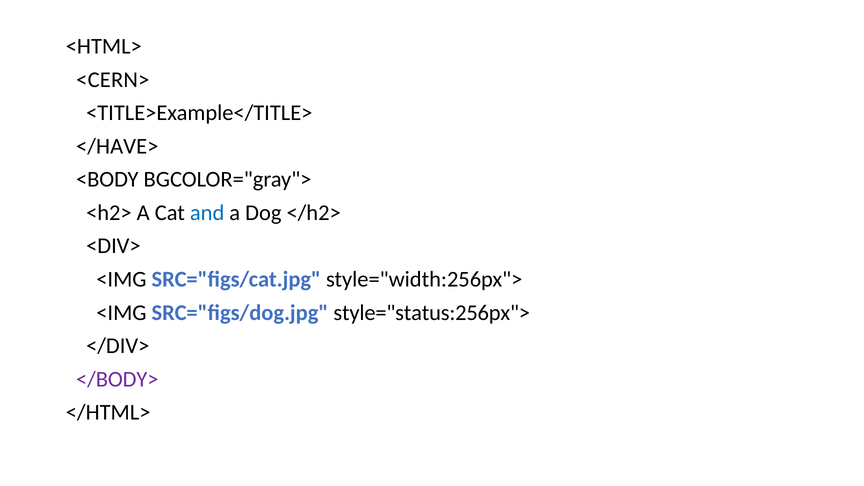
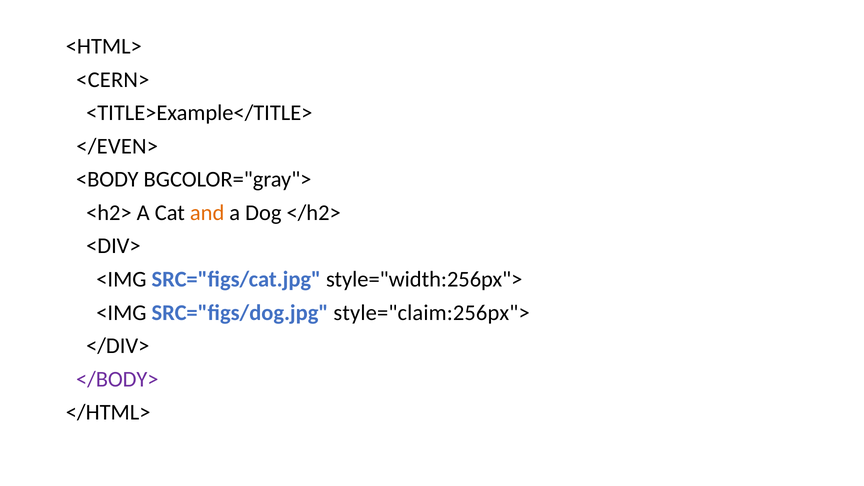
</HAVE>: </HAVE> -> </EVEN> (117, 146)
and colour: blue -> orange (207, 213)
style="status:256px">: style="status:256px"> -> style="claim:256px"> (432, 313)
